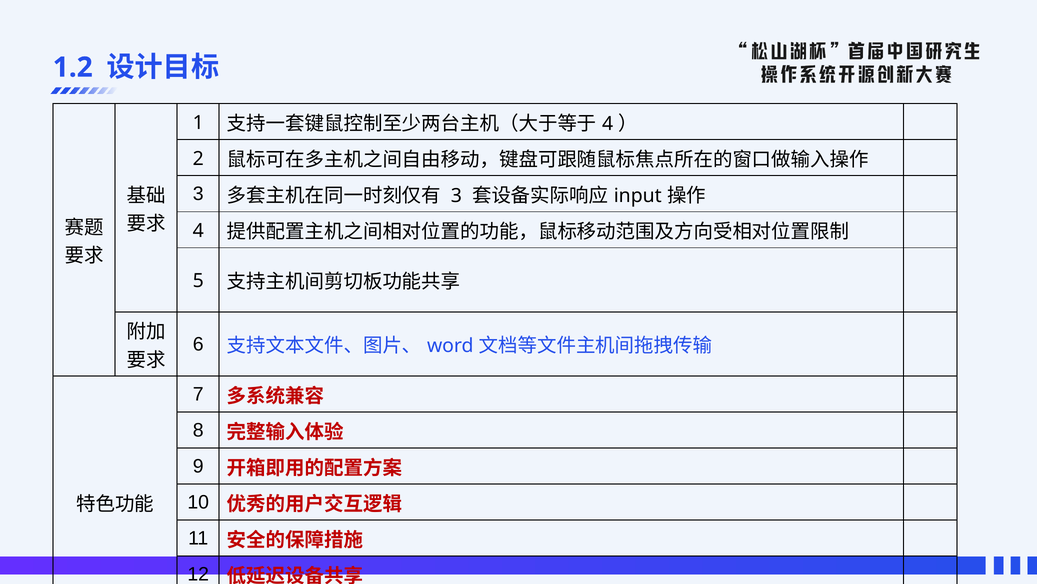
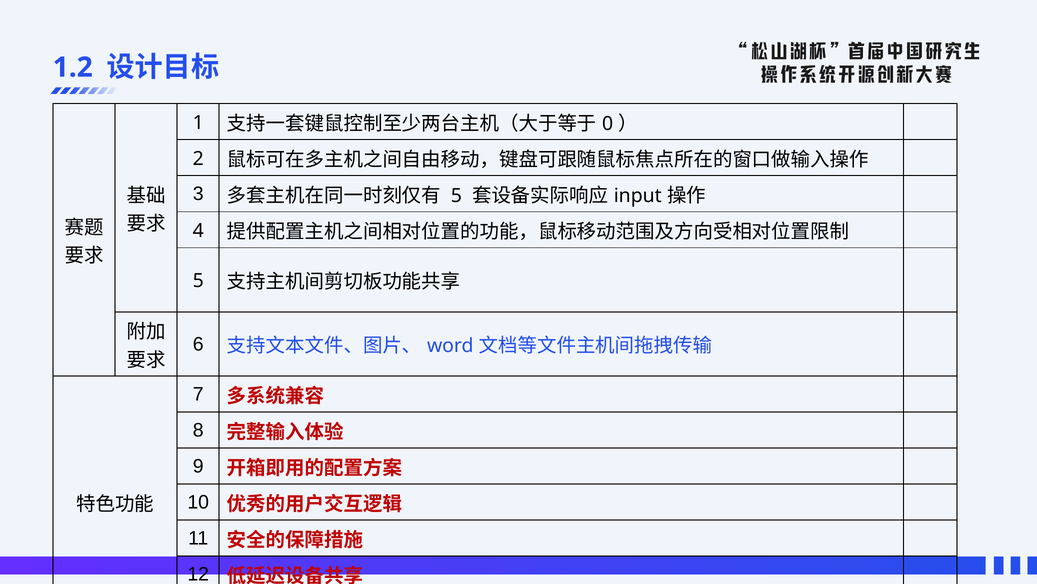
4: 4 -> 0 (608, 123)
3: 3 -> 5 (456, 195)
